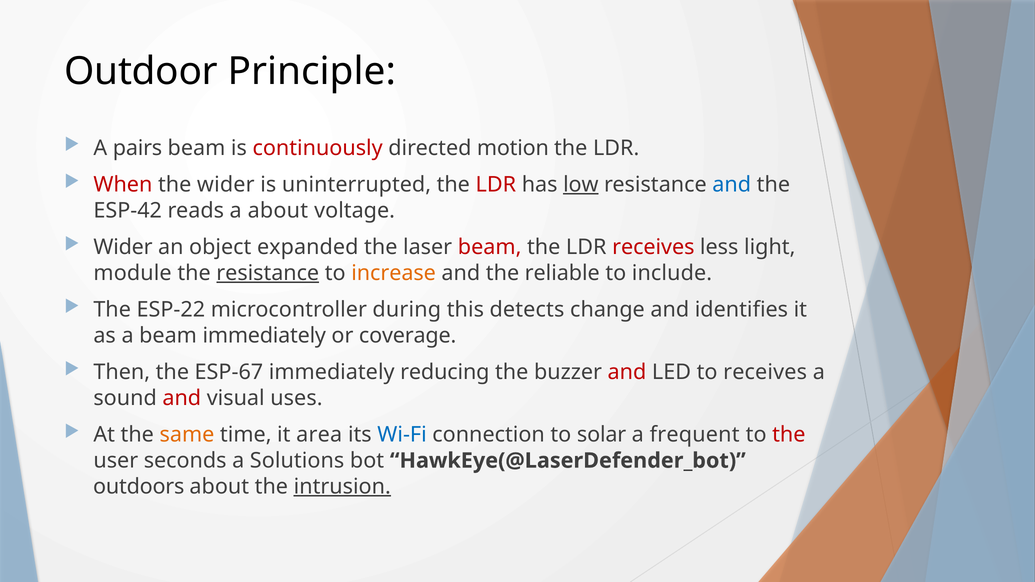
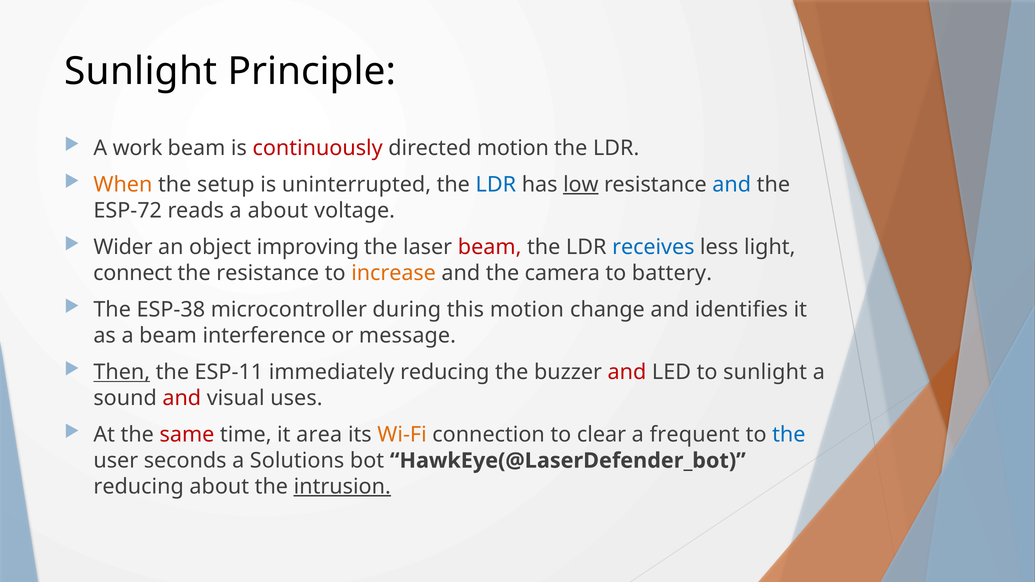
Outdoor: Outdoor -> Sunlight (141, 71)
pairs: pairs -> work (138, 148)
When colour: red -> orange (123, 185)
the wider: wider -> setup (226, 185)
LDR colour: red -> blue (496, 185)
ESP-42: ESP-42 -> ESP-72 (128, 211)
expanded: expanded -> improving (308, 247)
receives colour: red -> blue (653, 247)
module: module -> connect (133, 273)
resistance underline: present -> none (268, 273)
reliable: reliable -> camera (562, 273)
include: include -> battery (672, 273)
ESP-22: ESP-22 -> ESP-38 (171, 310)
this detects: detects -> motion (527, 310)
beam immediately: immediately -> interference (264, 336)
coverage: coverage -> message (408, 336)
Then underline: none -> present (122, 372)
ESP-67: ESP-67 -> ESP-11 (229, 372)
to receives: receives -> sunlight (765, 372)
same colour: orange -> red (187, 435)
Wi-Fi colour: blue -> orange (402, 435)
solar: solar -> clear (602, 435)
the colour: red -> blue (789, 435)
outdoors: outdoors -> reducing (139, 487)
